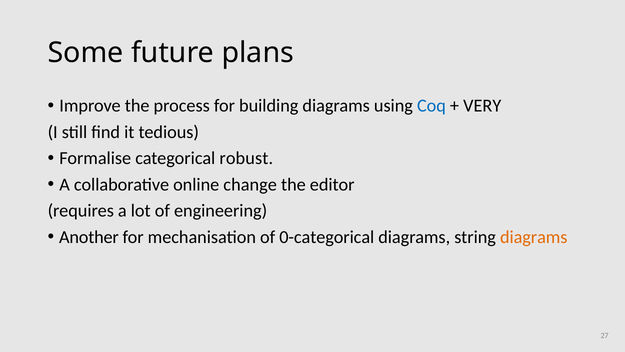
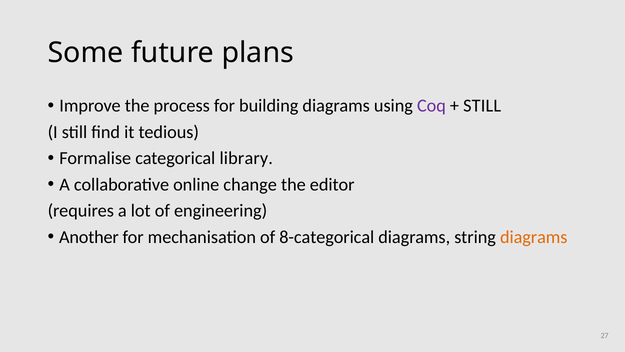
Coq colour: blue -> purple (431, 106)
VERY: VERY -> STILL (482, 106)
robust: robust -> library (246, 158)
0-categorical: 0-categorical -> 8-categorical (327, 237)
